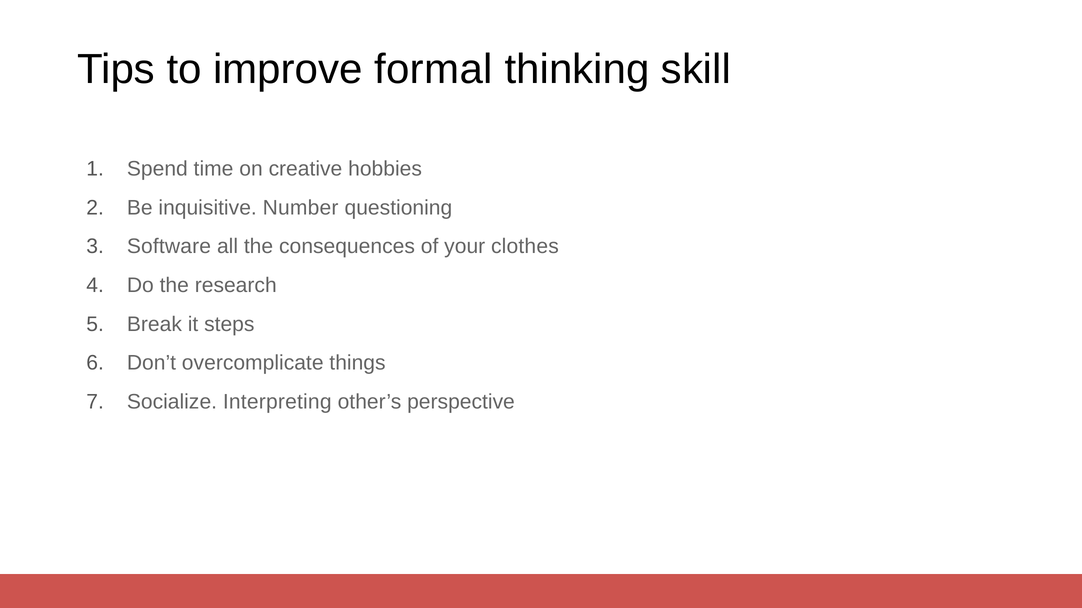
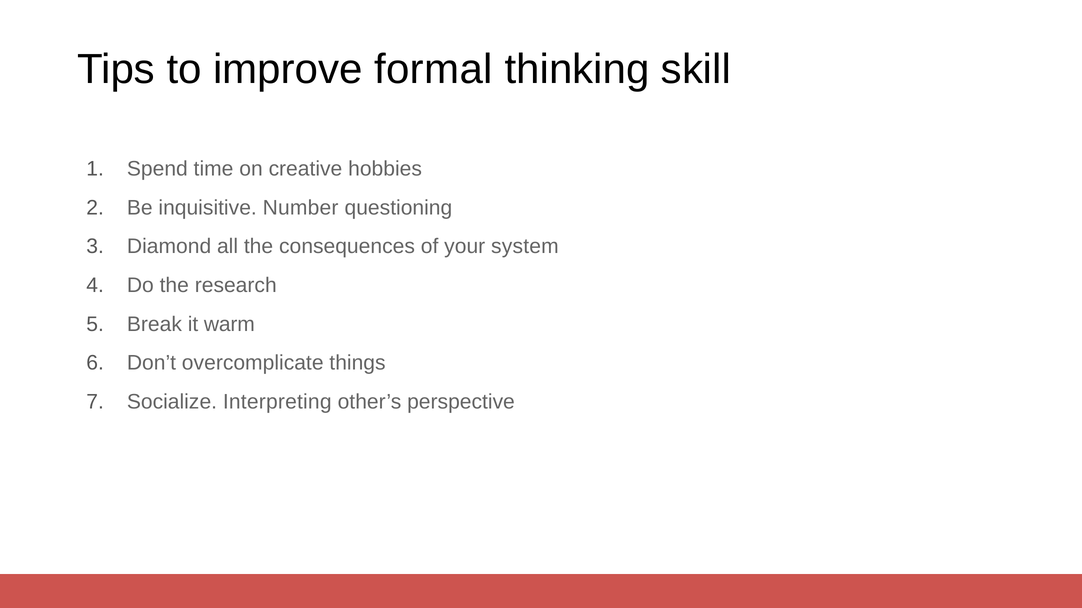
Software: Software -> Diamond (169, 247)
clothes: clothes -> system (525, 247)
steps: steps -> warm (229, 324)
